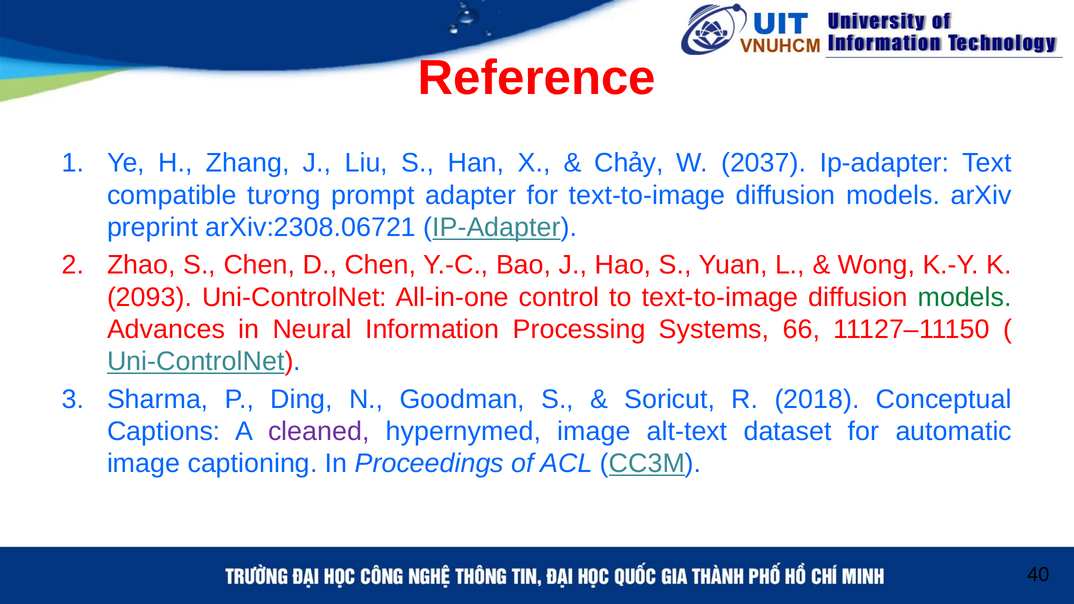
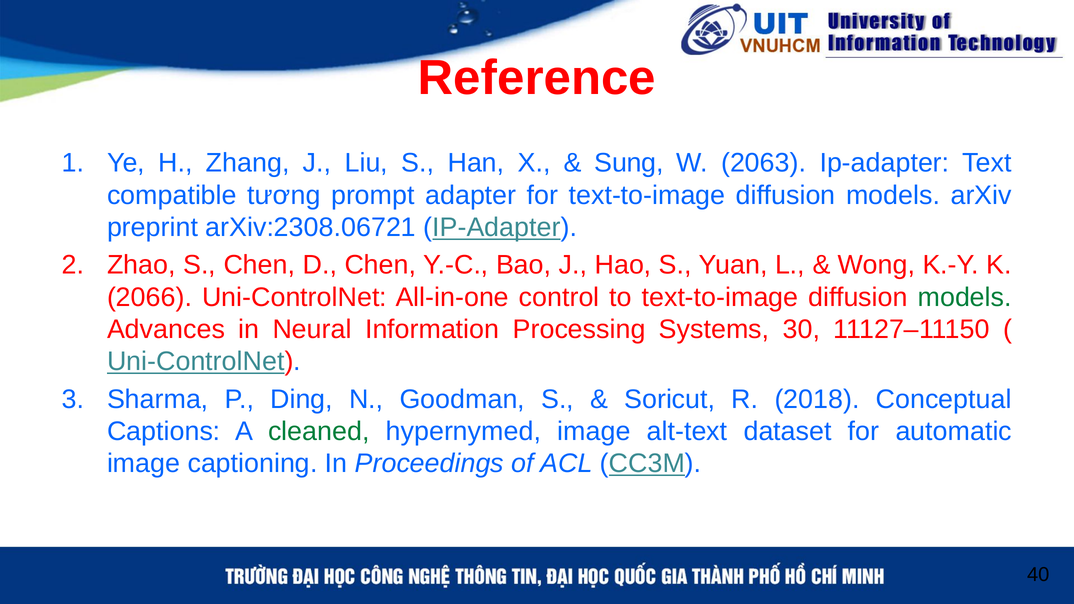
Chảy: Chảy -> Sung (629, 163)
2037: 2037 -> 2063 (764, 163)
2093: 2093 -> 2066 (150, 297)
66: 66 -> 30 (801, 329)
cleaned colour: purple -> green (319, 431)
